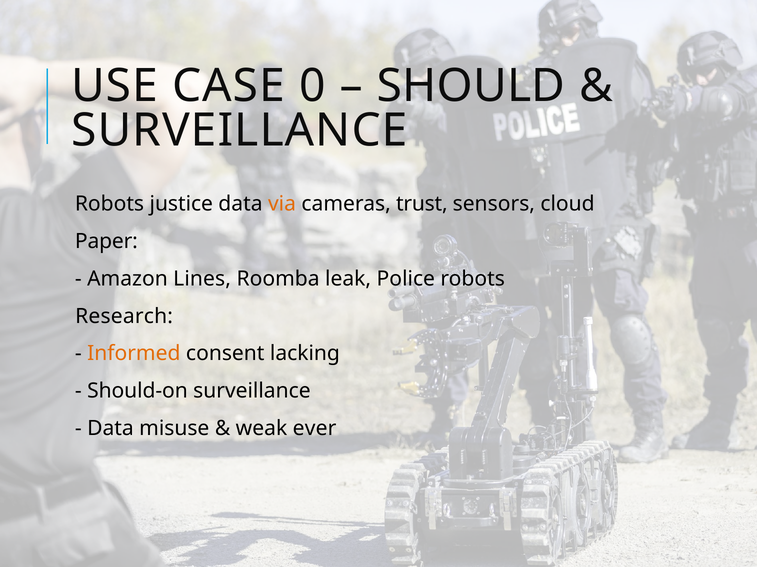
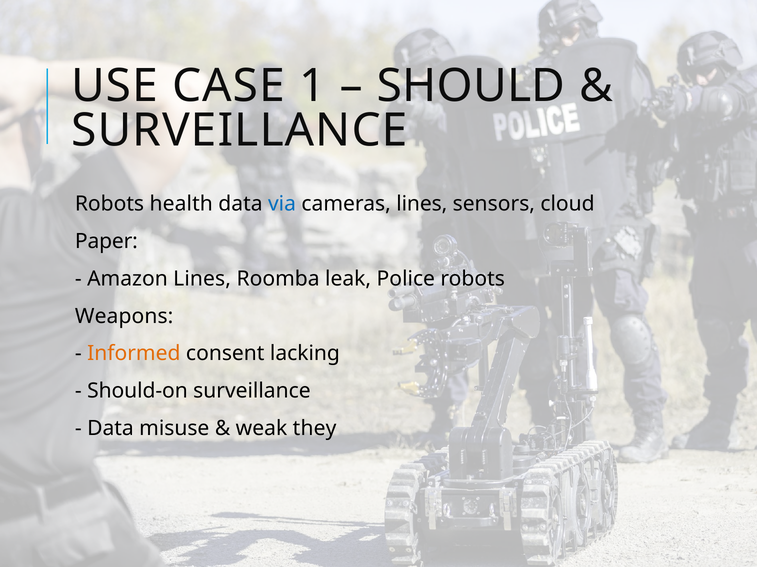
0: 0 -> 1 (312, 86)
justice: justice -> health (181, 204)
via colour: orange -> blue (282, 204)
cameras trust: trust -> lines (422, 204)
Research: Research -> Weapons (124, 317)
ever: ever -> they (315, 429)
